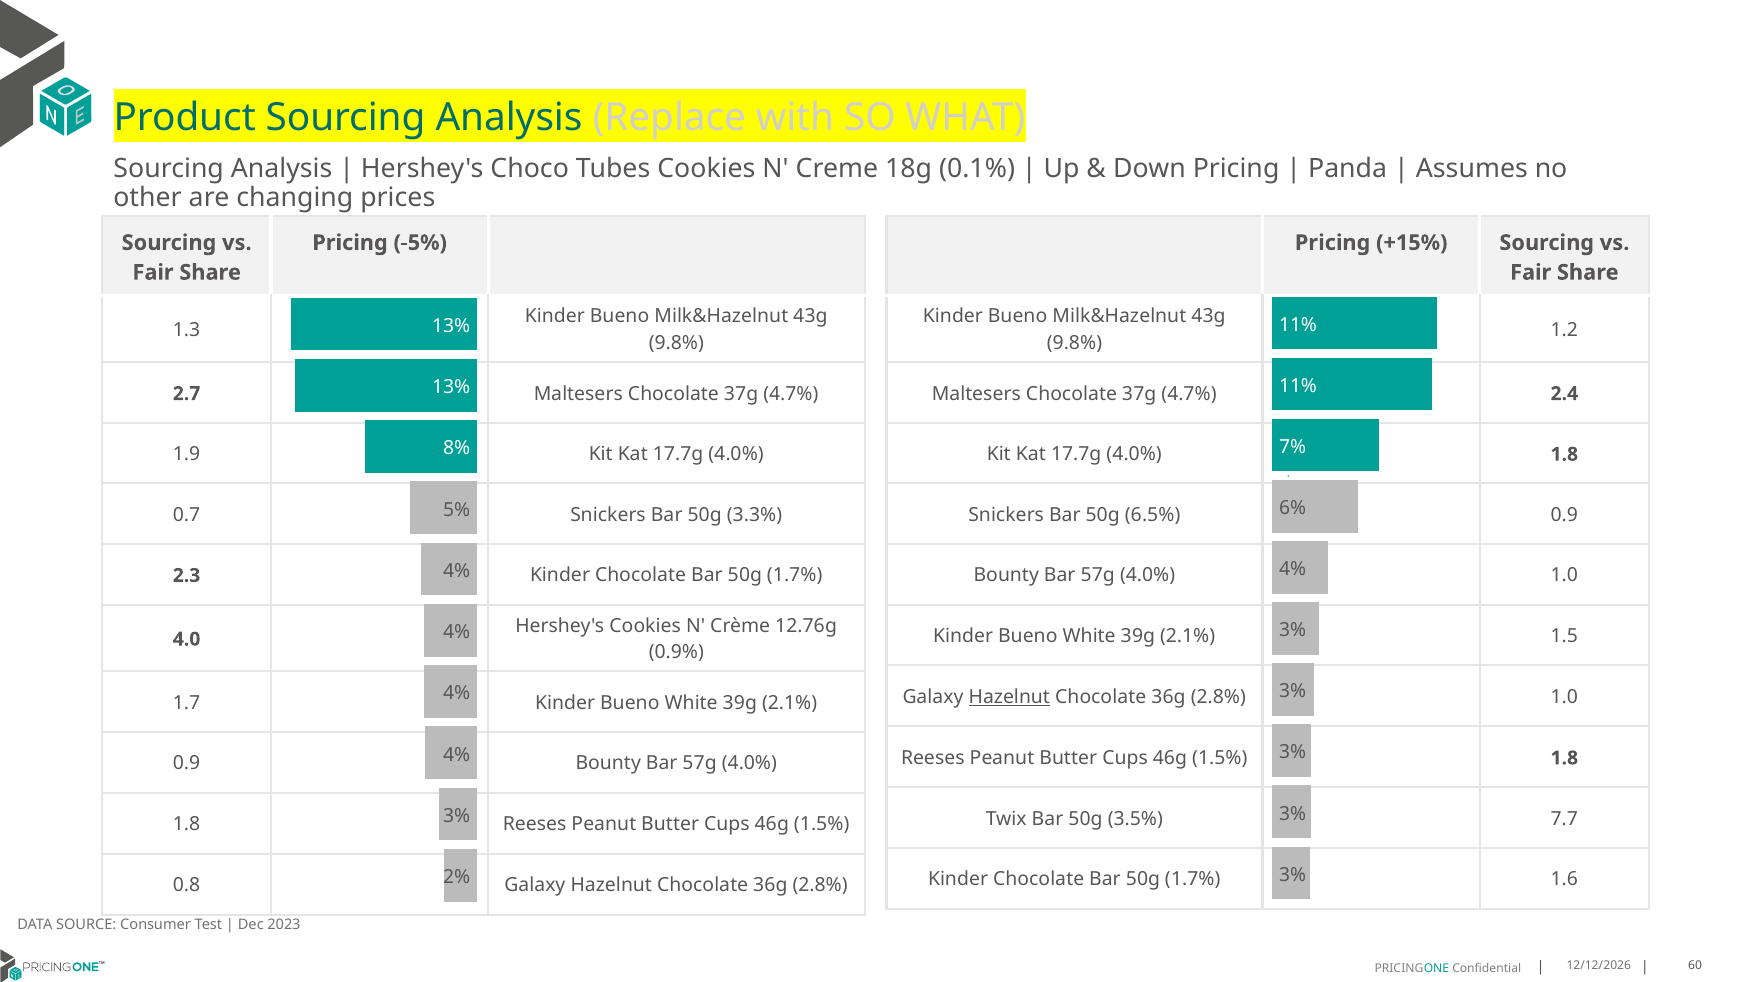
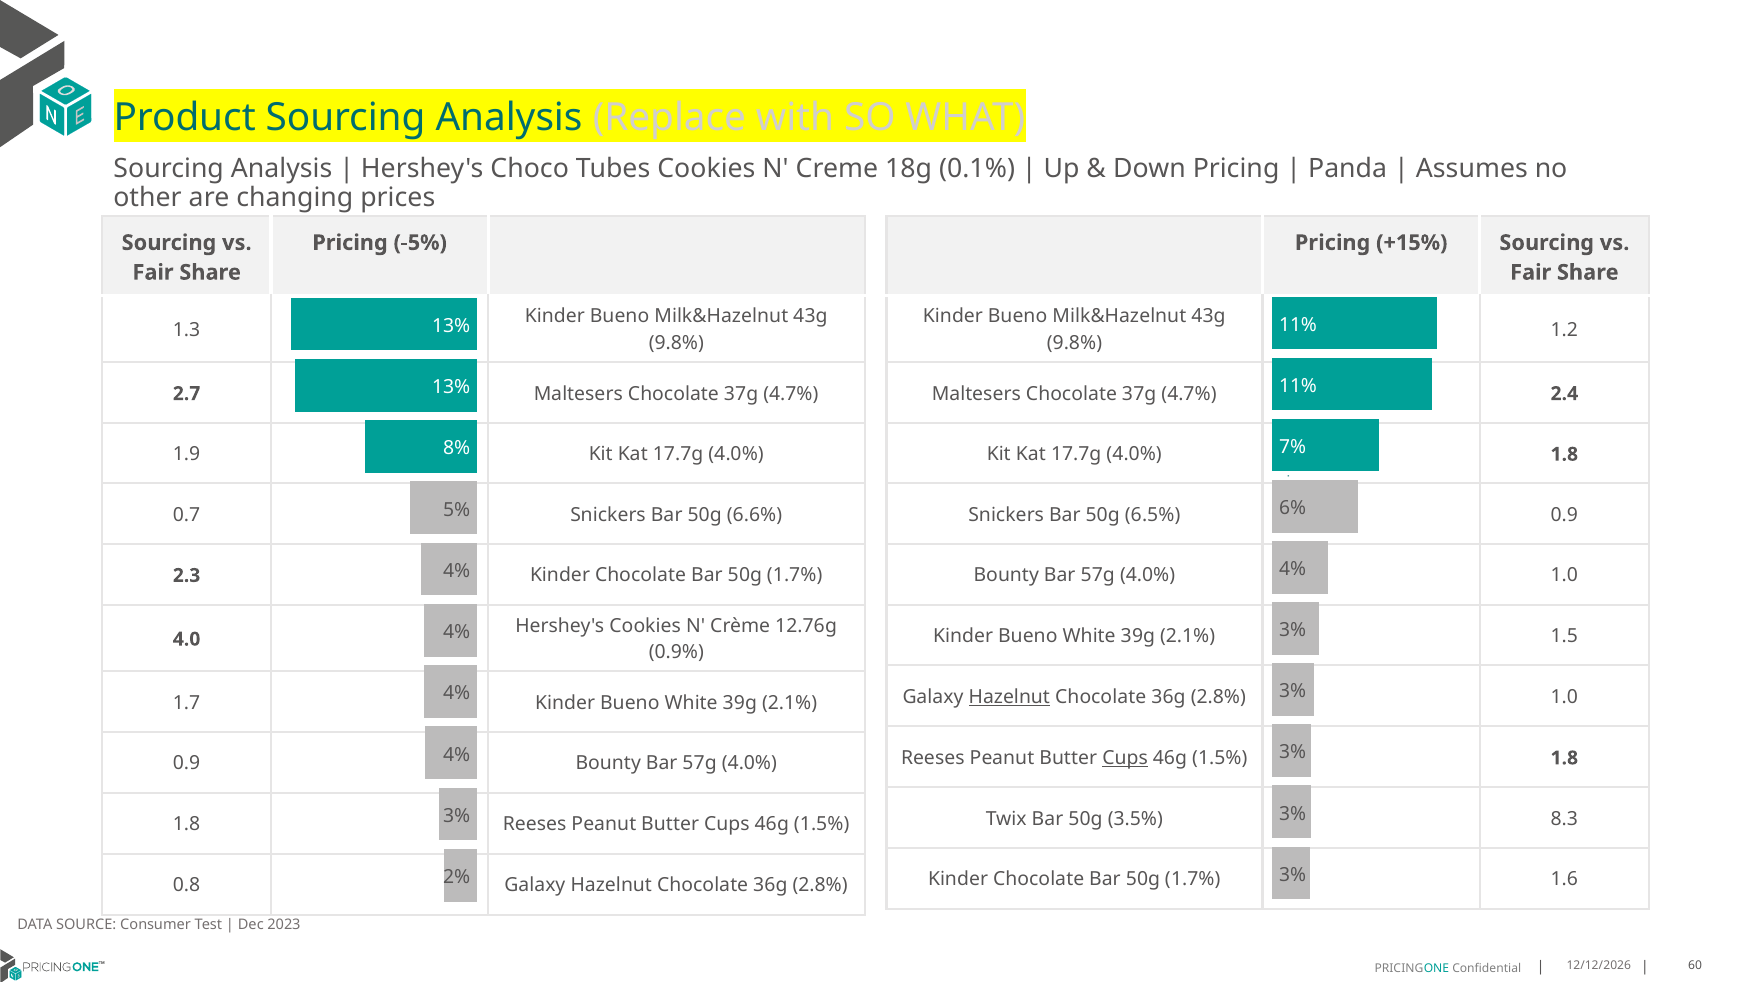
3.3%: 3.3% -> 6.6% (754, 515)
Cups underline: none -> present (1125, 758)
7.7: 7.7 -> 8.3 (1564, 818)
